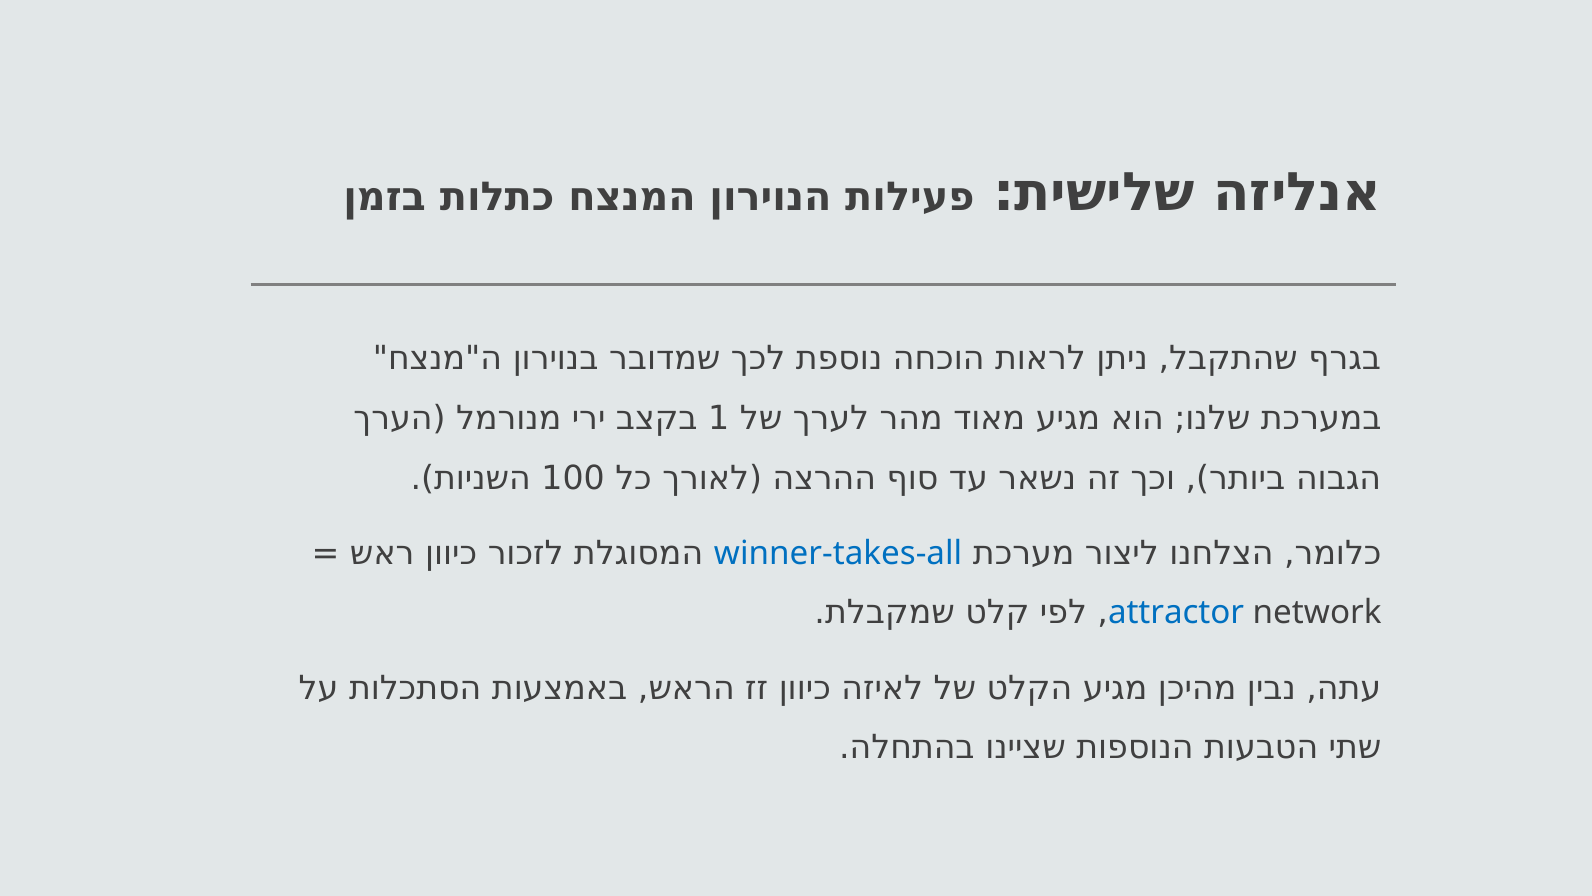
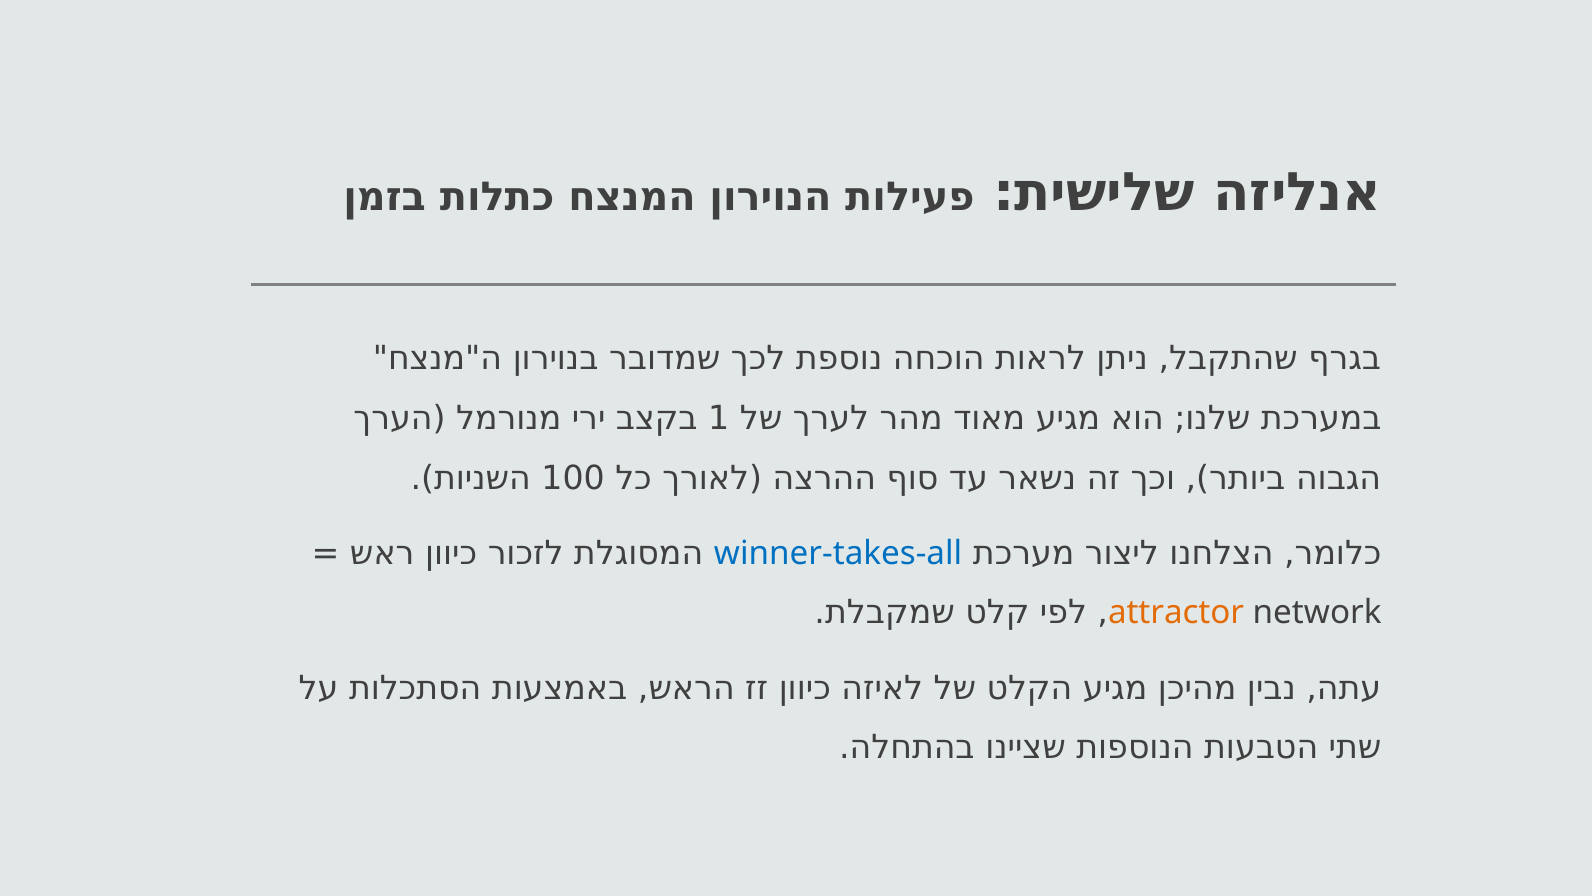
attractor colour: blue -> orange (1176, 613)
